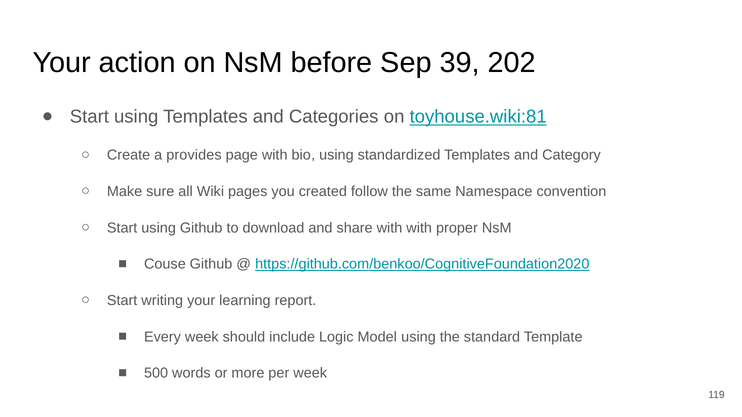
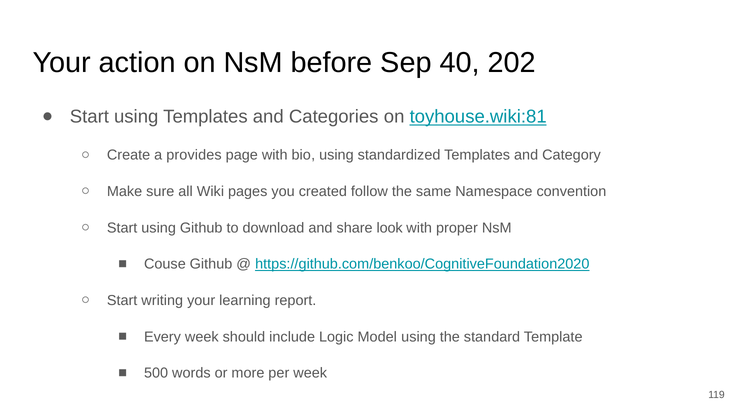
39: 39 -> 40 (460, 63)
share with: with -> look (390, 228)
